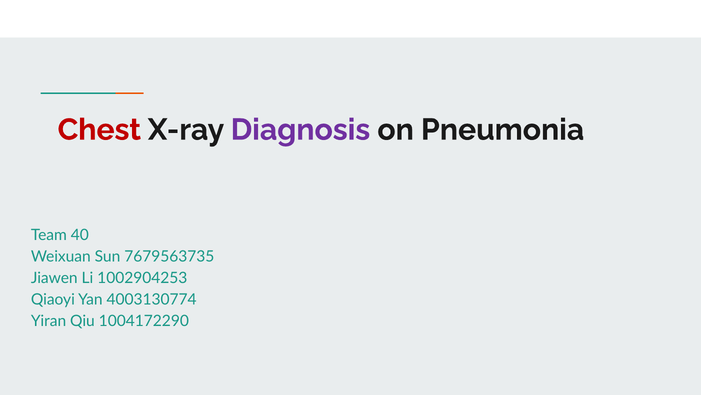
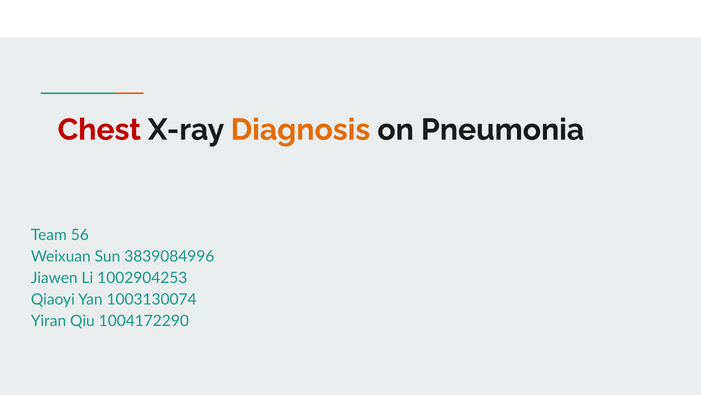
Diagnosis colour: purple -> orange (300, 130)
40: 40 -> 56 (80, 235)
7679563735: 7679563735 -> 3839084996 (169, 256)
4003130774: 4003130774 -> 1003130074 (152, 299)
